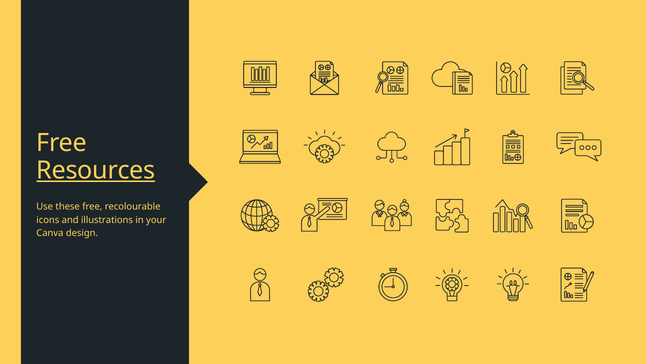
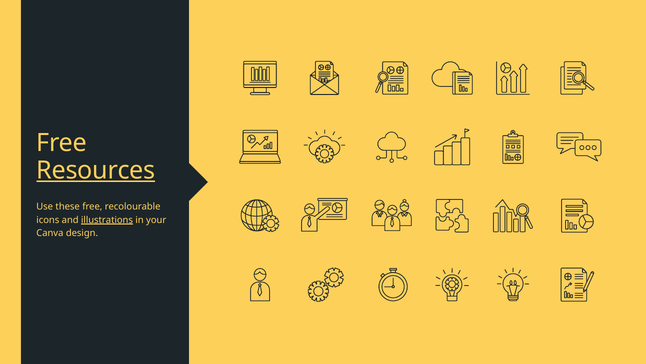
illustrations underline: none -> present (107, 220)
